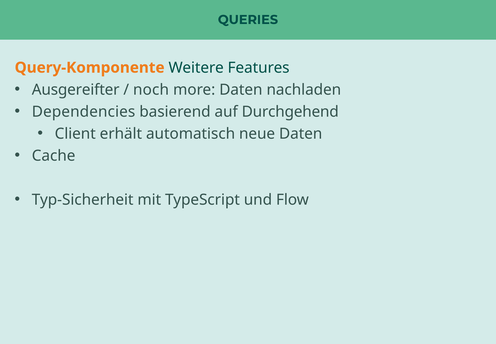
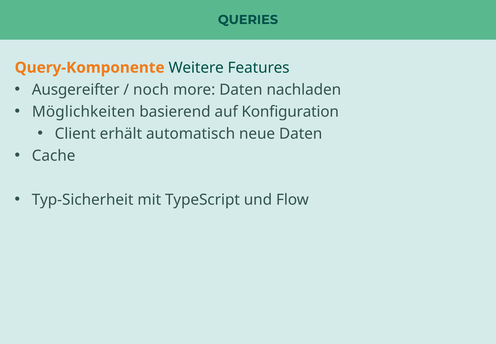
Dependencies: Dependencies -> Möglichkeiten (84, 111)
Durchgehend: Durchgehend -> Konfiguration (290, 111)
